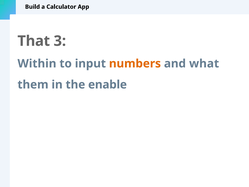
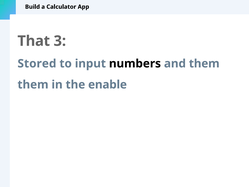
Within: Within -> Stored (37, 63)
numbers colour: orange -> black (135, 63)
and what: what -> them (204, 63)
